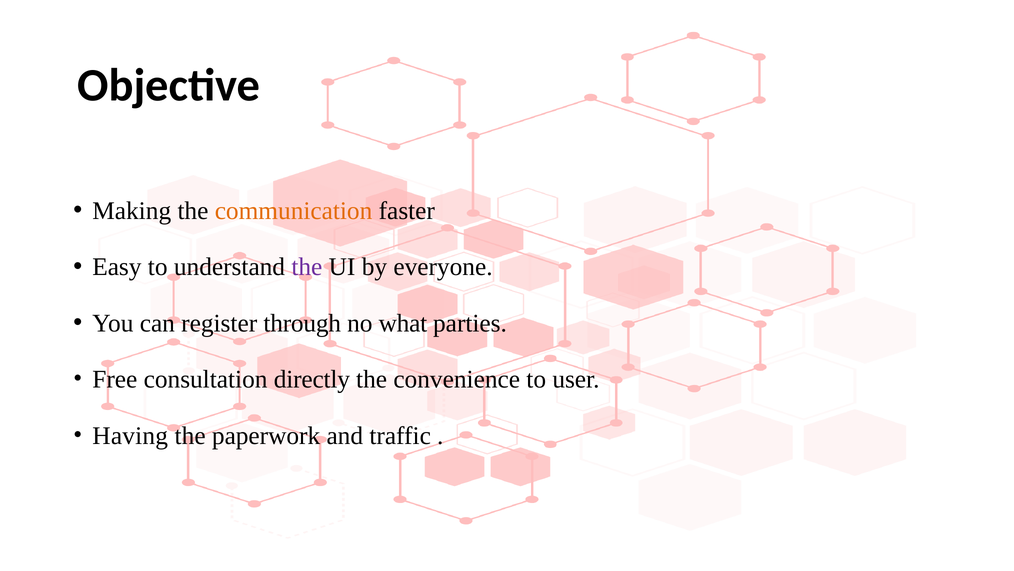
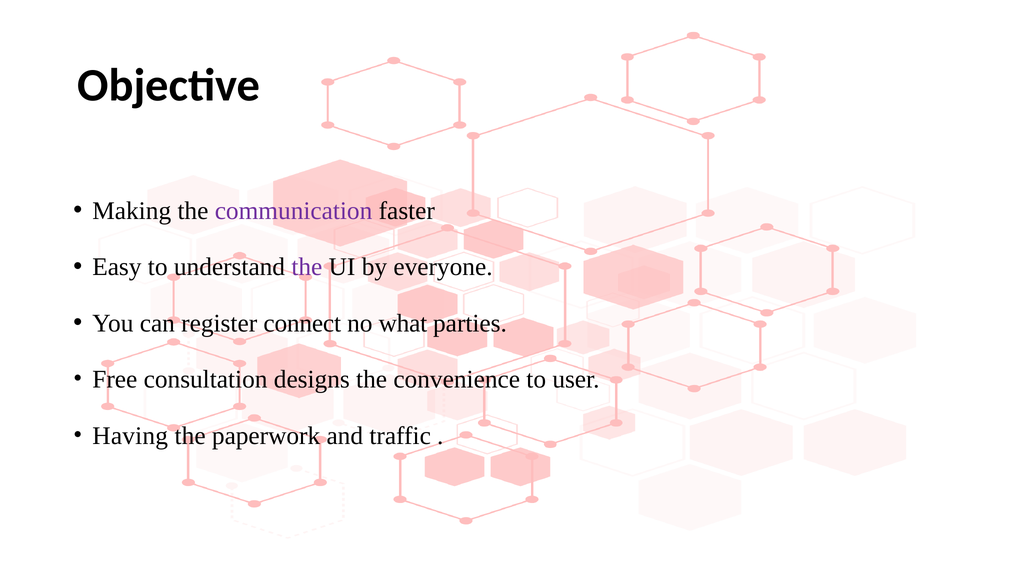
communication colour: orange -> purple (294, 211)
through: through -> connect (302, 323)
directly: directly -> designs (312, 379)
